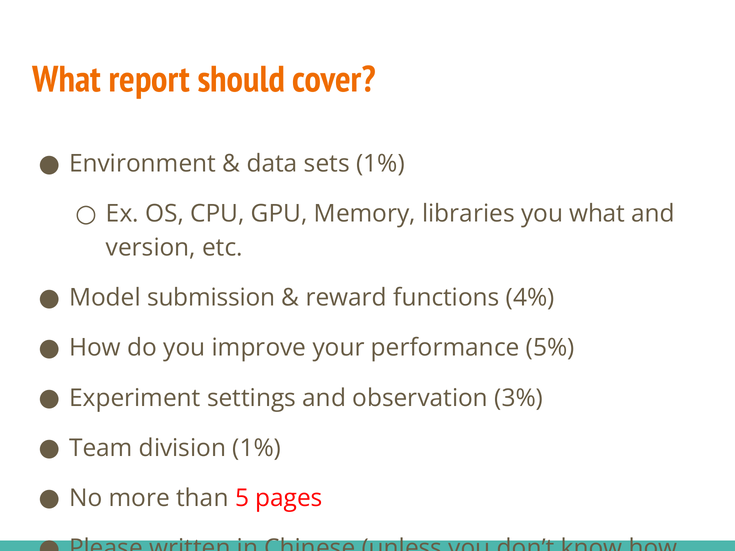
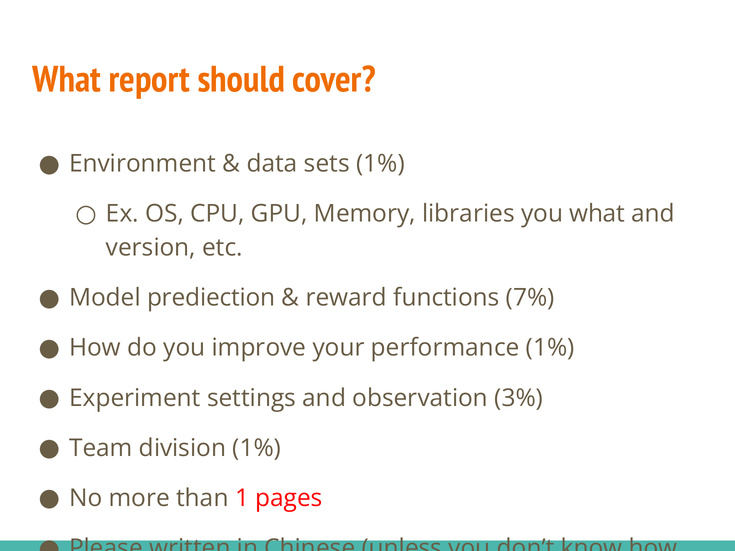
submission: submission -> prediection (211, 298)
4%: 4% -> 7% (530, 298)
performance 5%: 5% -> 1% (550, 348)
5: 5 -> 1 (242, 498)
